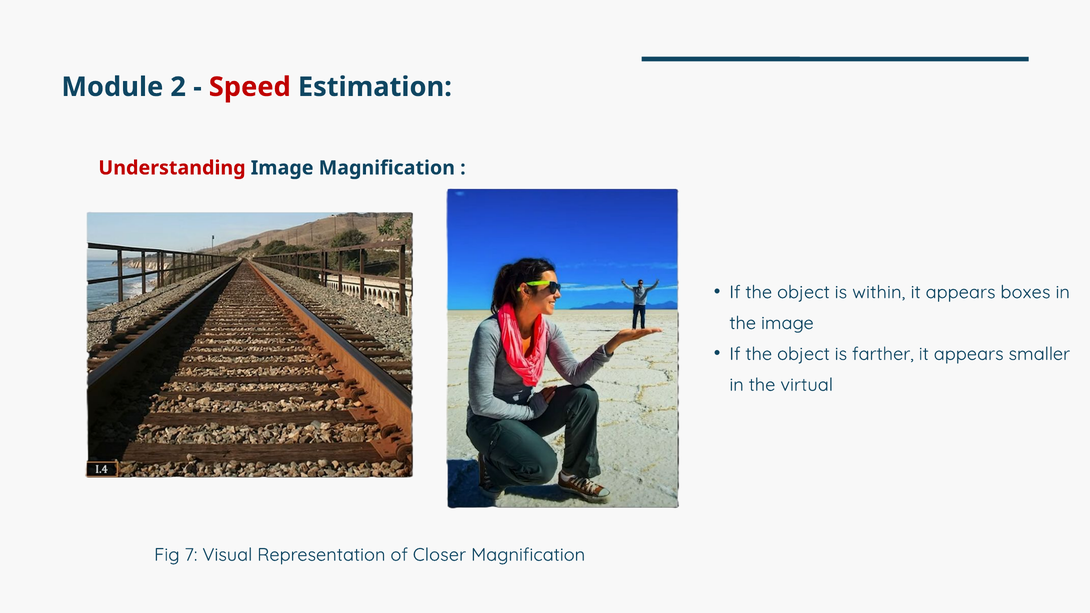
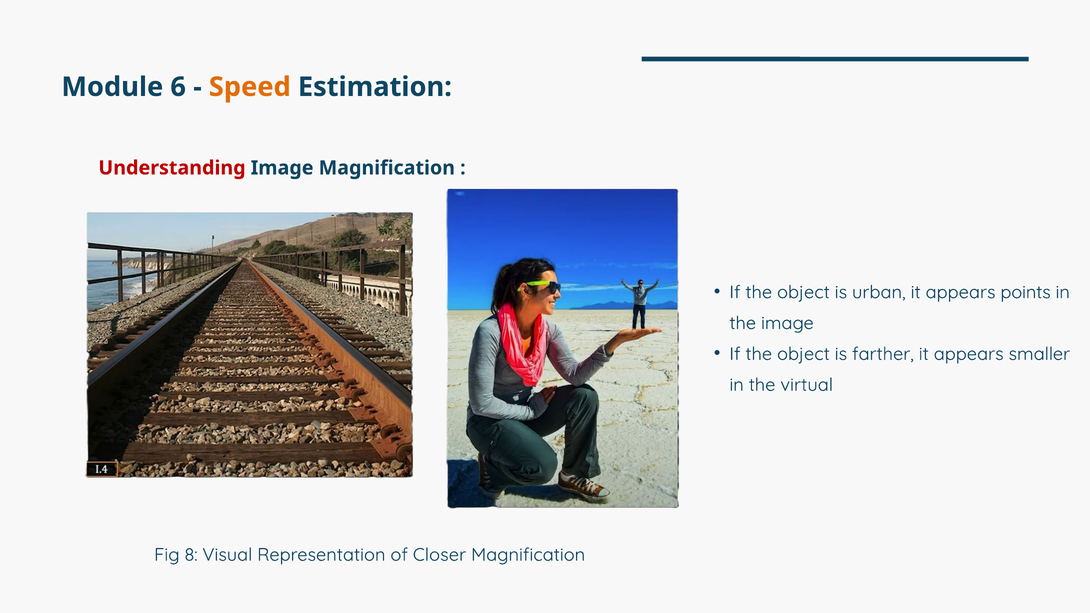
2: 2 -> 6 (178, 87)
Speed colour: red -> orange (250, 87)
within: within -> urban (879, 292)
boxes: boxes -> points (1026, 292)
7: 7 -> 8 (191, 555)
